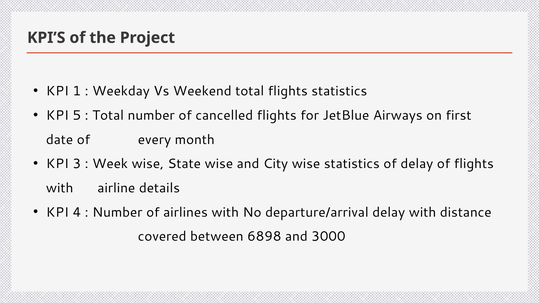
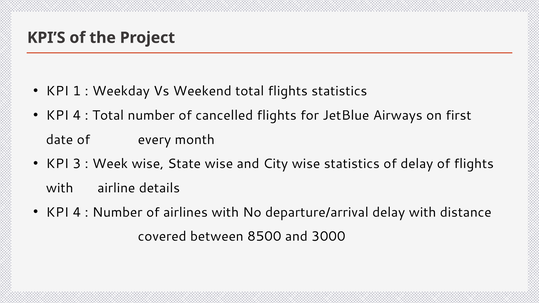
5: 5 -> 4 (77, 115)
6898: 6898 -> 8500 (264, 237)
